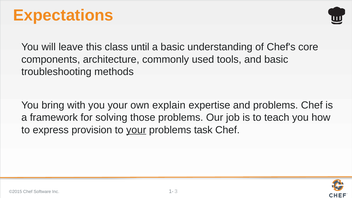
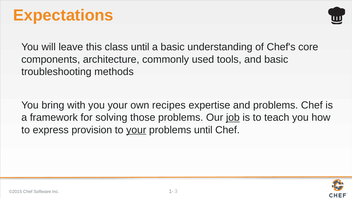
explain: explain -> recipes (169, 105)
job underline: none -> present (233, 118)
problems task: task -> until (203, 130)
